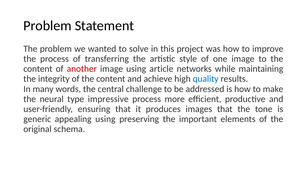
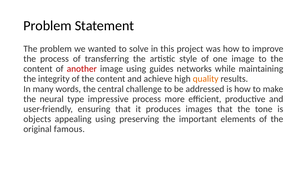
article: article -> guides (161, 69)
quality colour: blue -> orange (206, 79)
generic: generic -> objects (37, 119)
schema: schema -> famous (69, 129)
